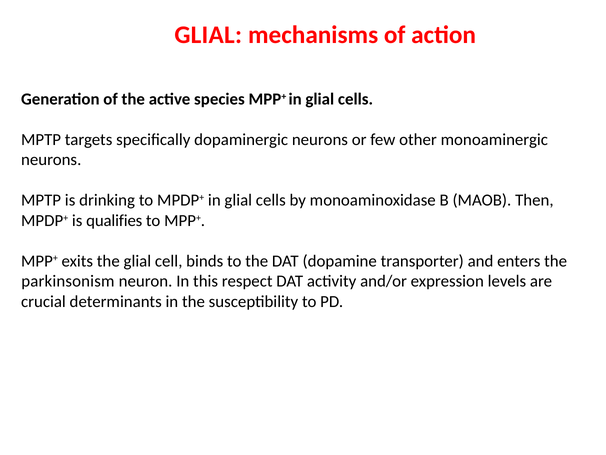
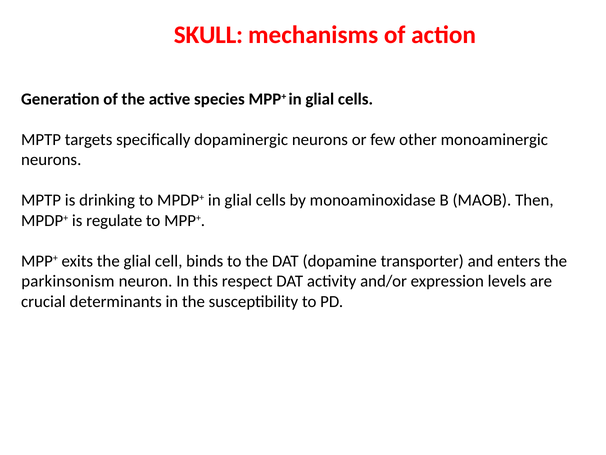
GLIAL: GLIAL -> SKULL (208, 35)
qualifies: qualifies -> regulate (114, 220)
